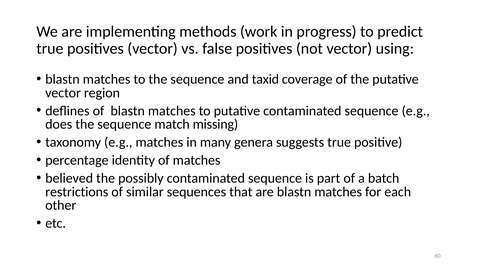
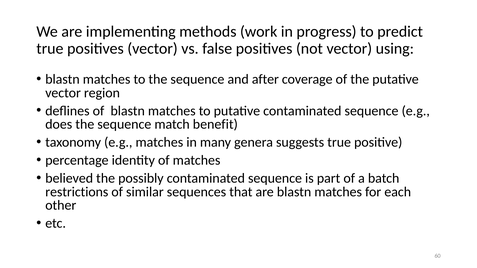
taxid: taxid -> after (265, 79)
missing: missing -> benefit (215, 125)
